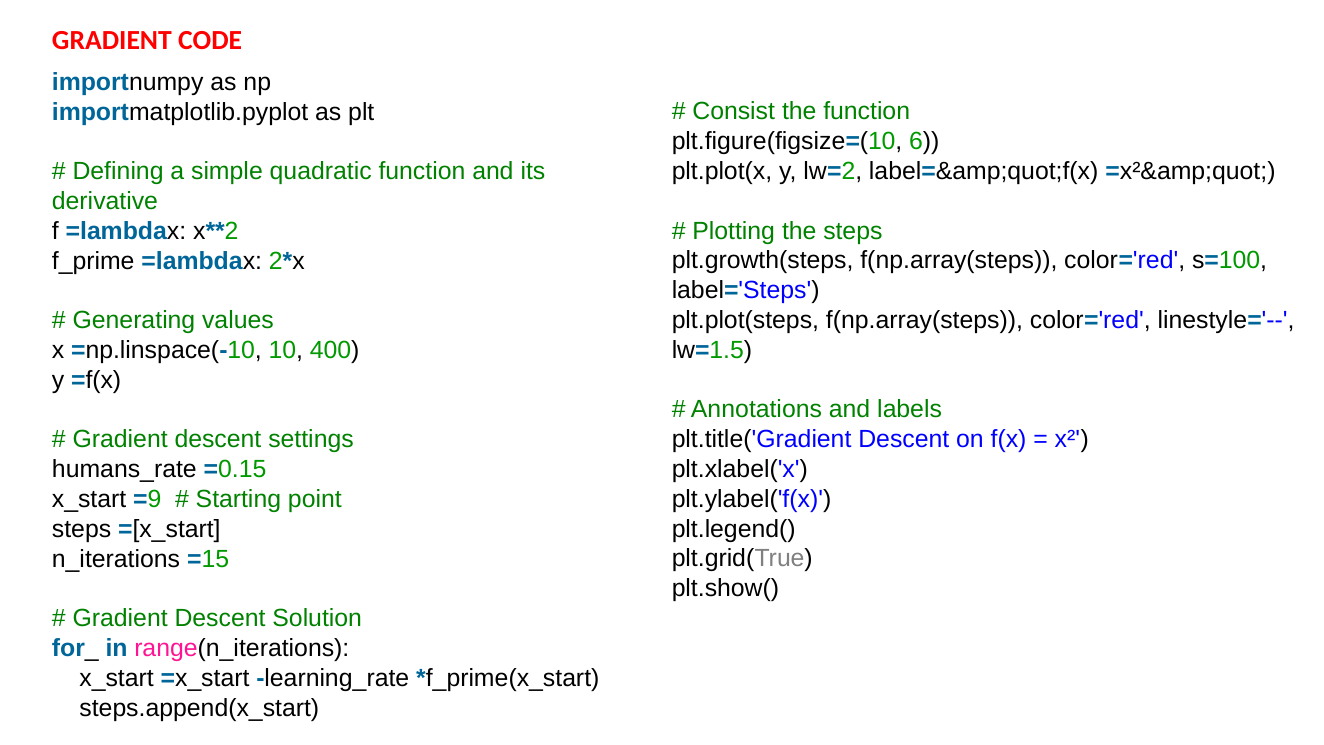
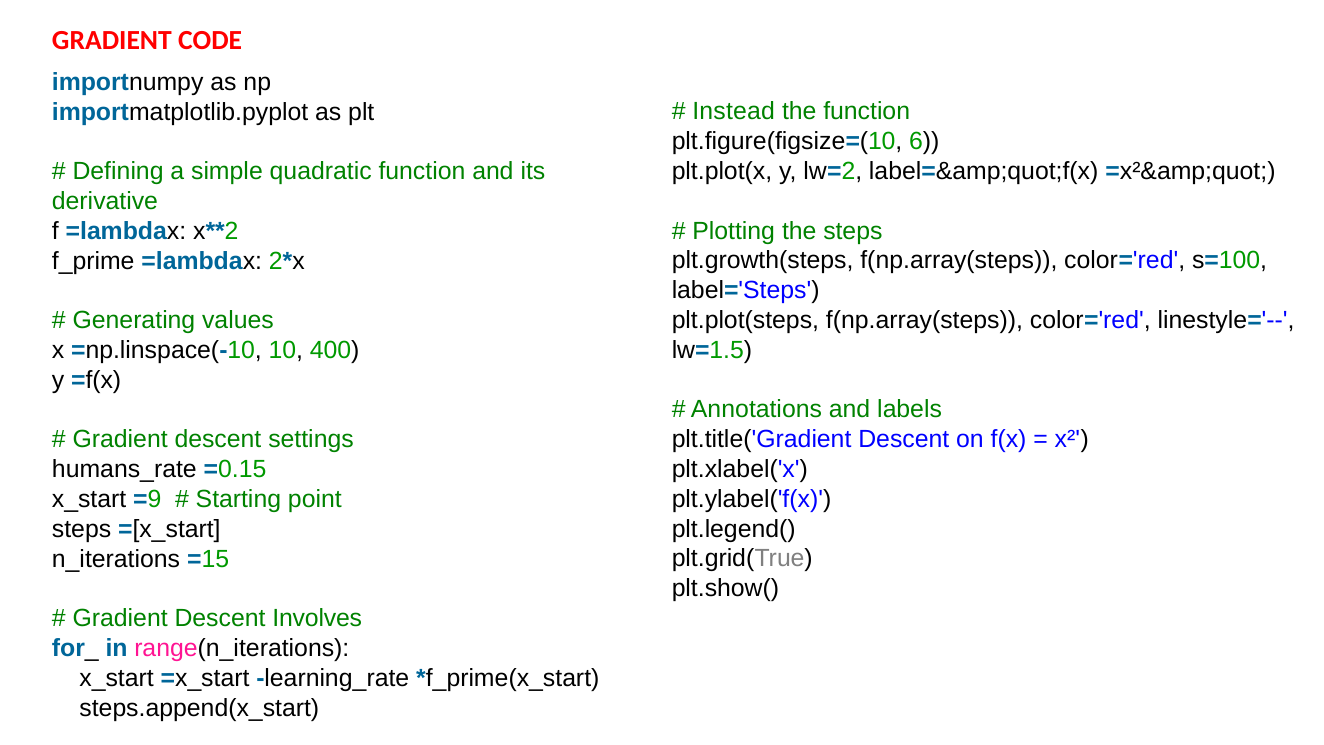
Consist: Consist -> Instead (734, 112)
Solution: Solution -> Involves (317, 618)
